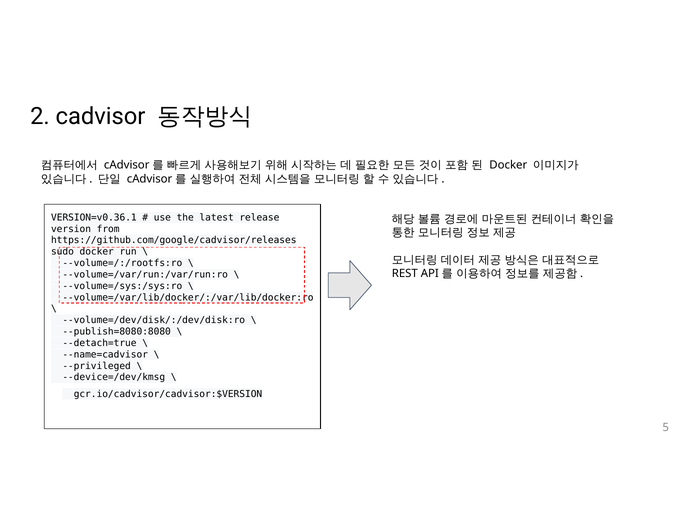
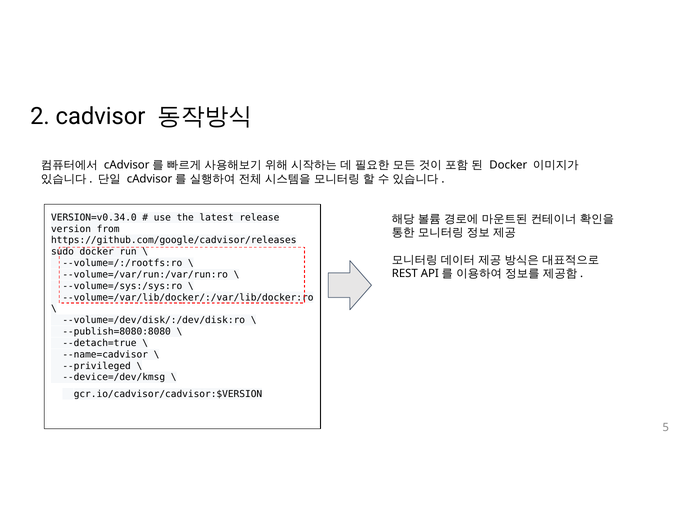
VERSION=v0.36.1: VERSION=v0.36.1 -> VERSION=v0.34.0 (94, 218)
